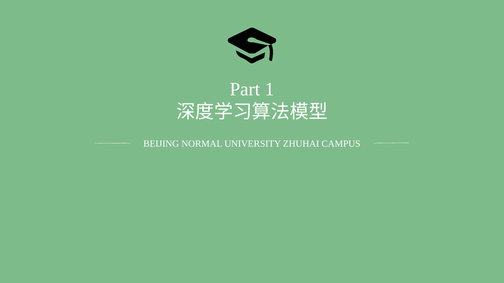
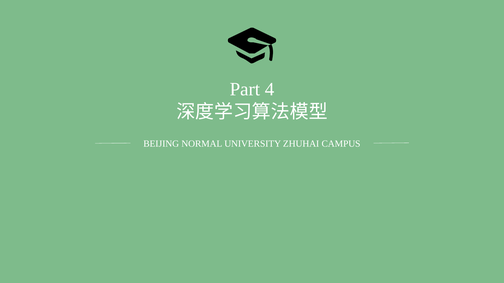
1: 1 -> 4 (270, 89)
